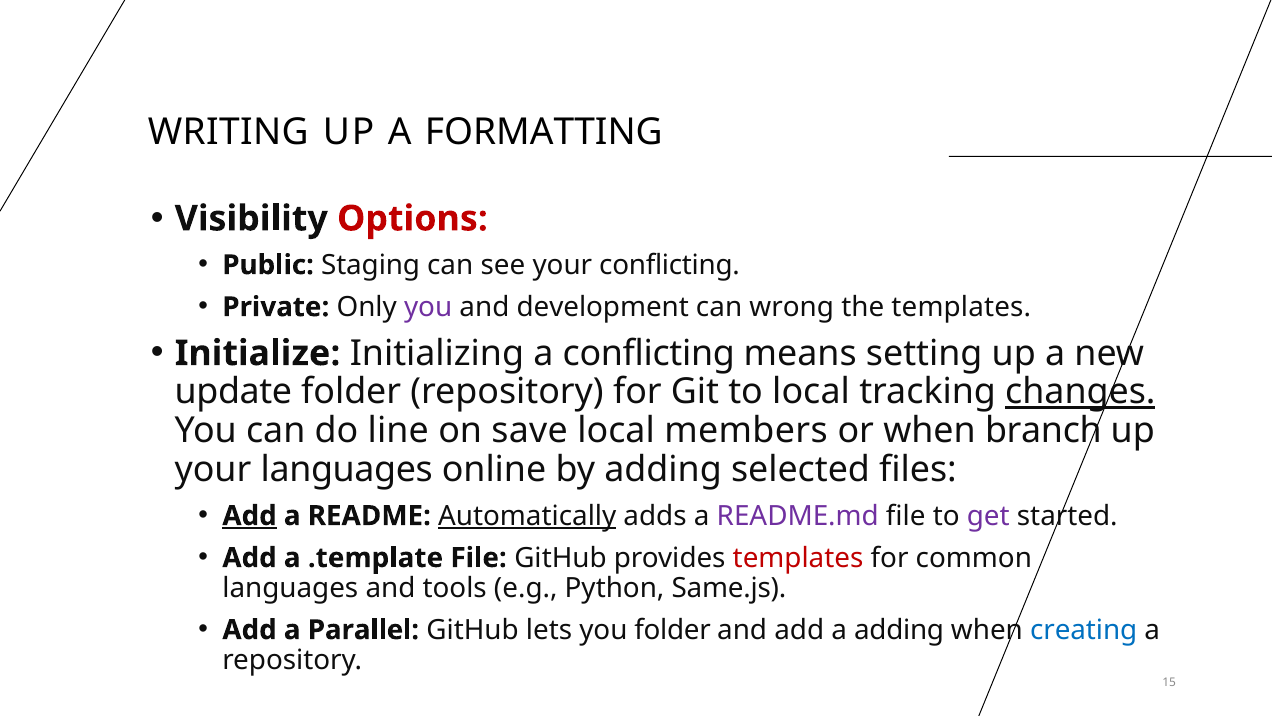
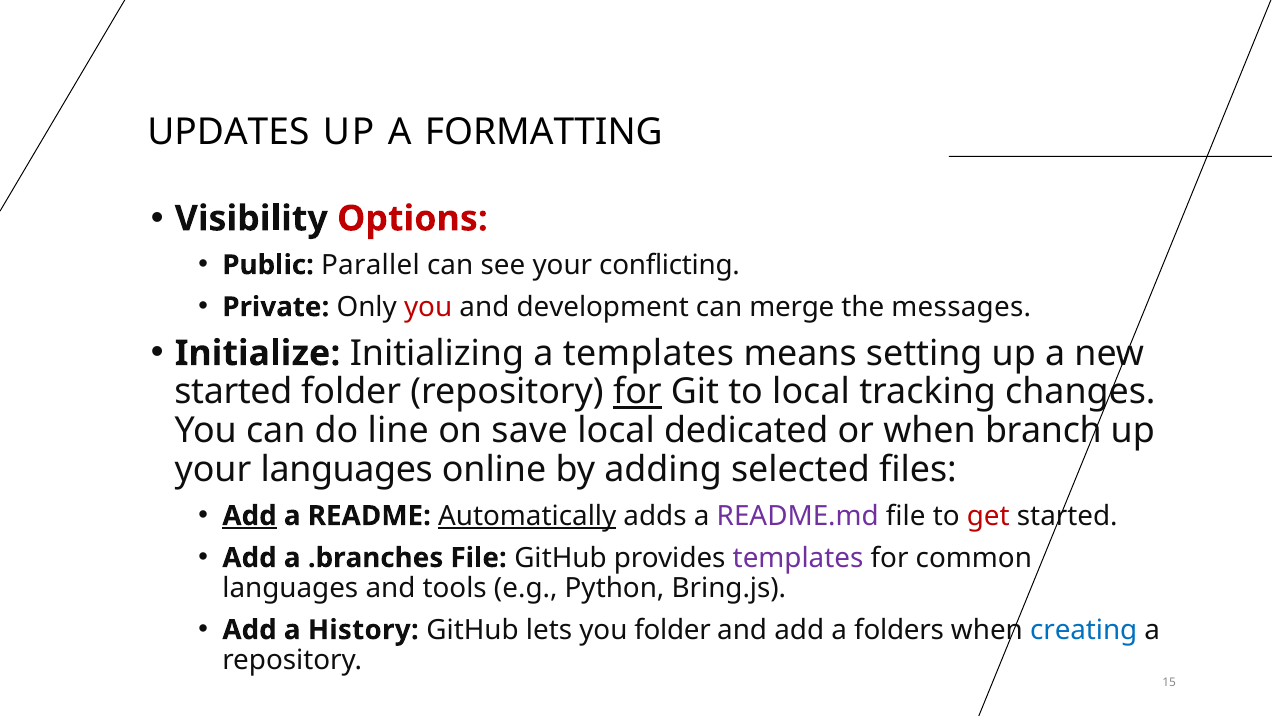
WRITING: WRITING -> UPDATES (228, 132)
Staging: Staging -> Parallel (370, 265)
you colour: purple -> red (428, 307)
wrong: wrong -> merge (792, 307)
the templates: templates -> messages (961, 307)
a conflicting: conflicting -> templates (648, 353)
update: update -> started (233, 392)
for underline: none -> present (637, 392)
changes underline: present -> none (1080, 392)
members: members -> dedicated (746, 430)
get colour: purple -> red (988, 516)
.template: .template -> .branches (376, 558)
templates colour: red -> purple (798, 558)
Same.js: Same.js -> Bring.js (729, 588)
Parallel: Parallel -> History (363, 630)
a adding: adding -> folders (899, 630)
